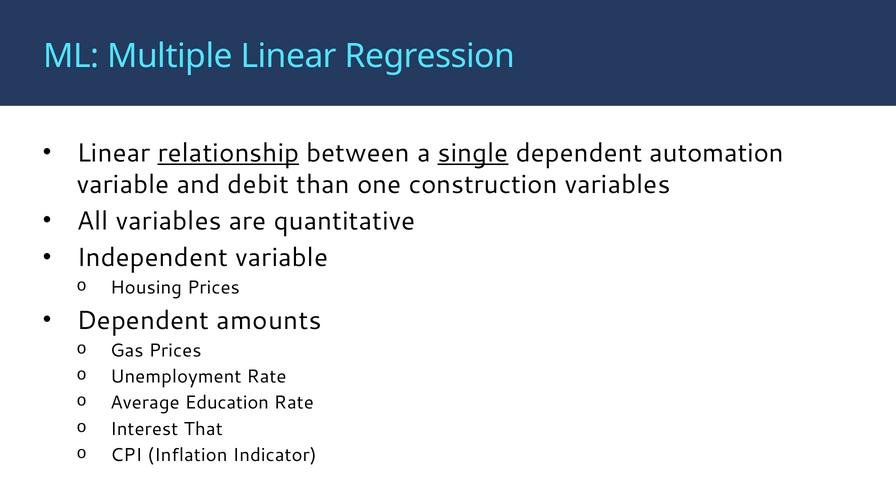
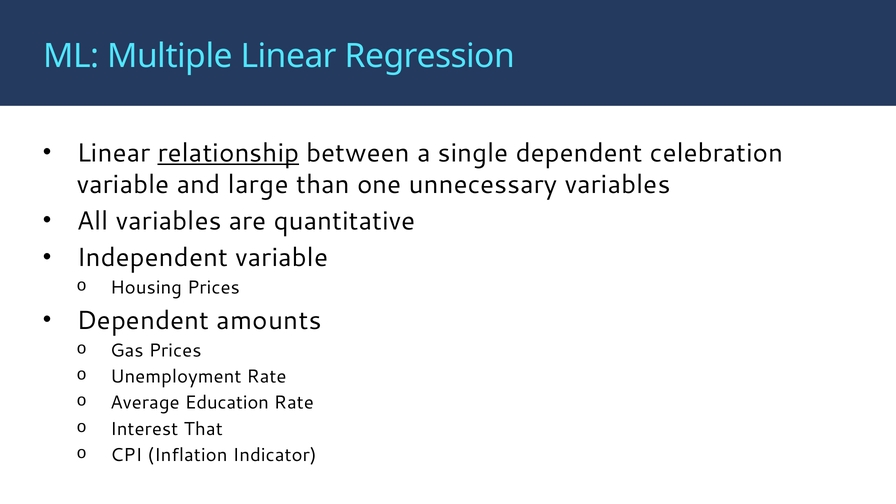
single underline: present -> none (473, 153)
automation: automation -> celebration (717, 153)
debit: debit -> large (258, 184)
construction: construction -> unnecessary (483, 184)
